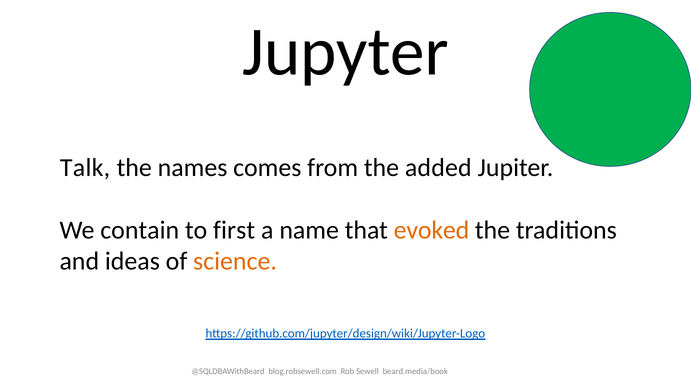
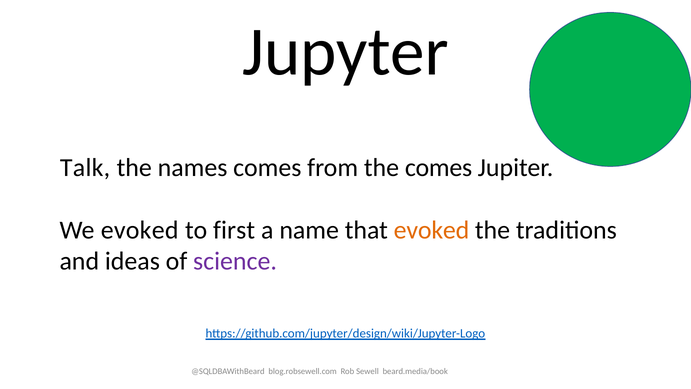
the added: added -> comes (439, 168)
We contain: contain -> evoked (140, 230)
science colour: orange -> purple (235, 261)
